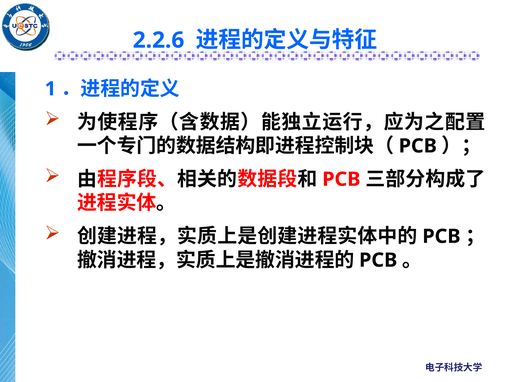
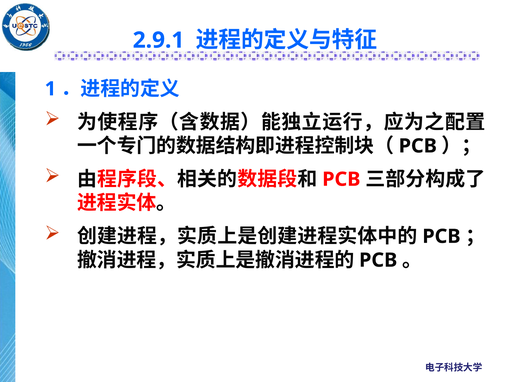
2.2.6: 2.2.6 -> 2.9.1 (159, 40)
